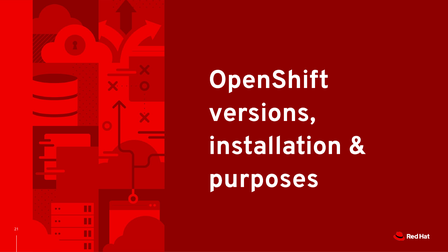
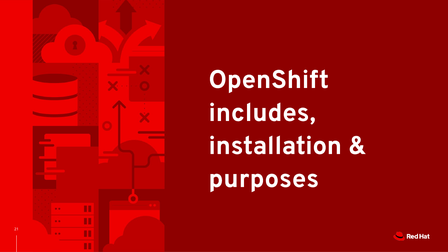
versions: versions -> includes (262, 113)
